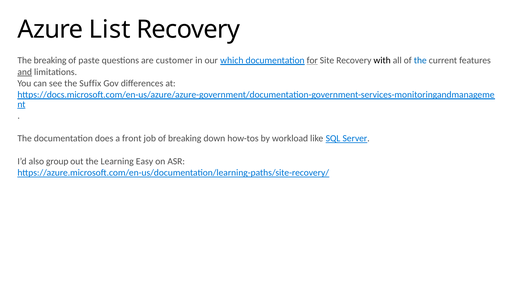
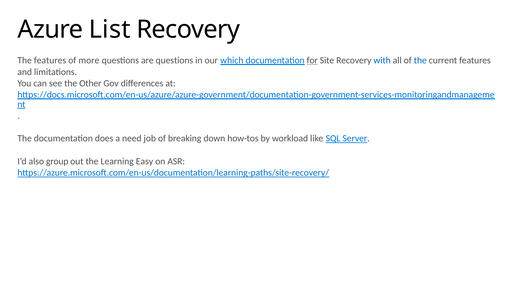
The breaking: breaking -> features (50, 60)
paste: paste -> more (89, 60)
are customer: customer -> questions (174, 60)
with colour: black -> blue (382, 60)
and underline: present -> none (25, 72)
Suffix: Suffix -> Other (90, 83)
front: front -> need (132, 139)
